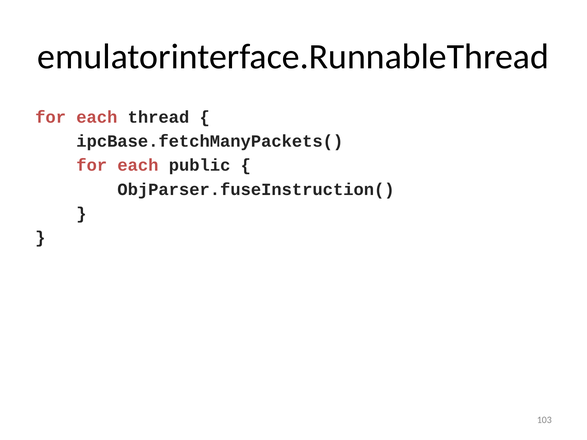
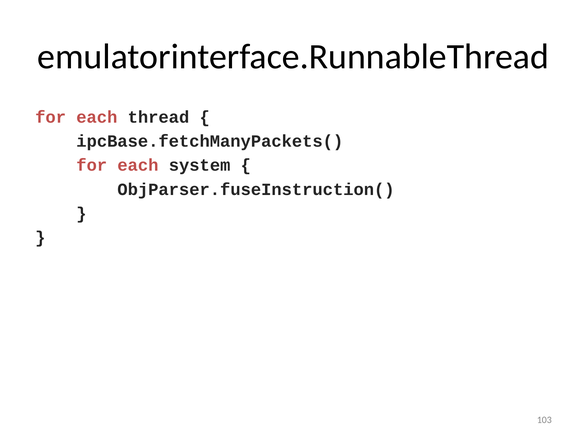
public: public -> system (200, 165)
